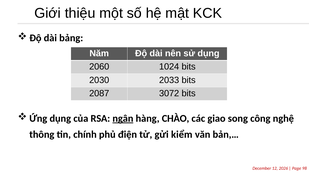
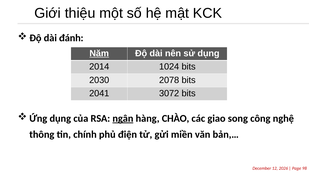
bảng: bảng -> đánh (71, 38)
Năm underline: none -> present (99, 53)
2060: 2060 -> 2014 (99, 67)
2033: 2033 -> 2078 (169, 80)
2087: 2087 -> 2041 (99, 93)
kiểm: kiểm -> miền (182, 134)
